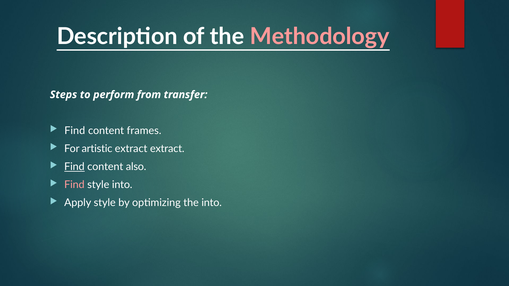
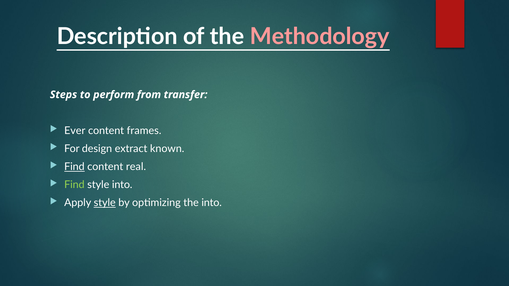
Find: Find -> Ever (75, 131)
artistic: artistic -> design (97, 149)
extract extract: extract -> known (167, 149)
also: also -> real (136, 167)
Find colour: pink -> light green (74, 185)
style underline: none -> present (105, 203)
